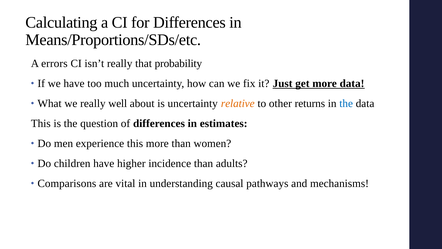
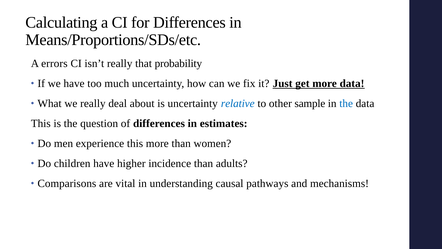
well: well -> deal (118, 103)
relative colour: orange -> blue (238, 103)
returns: returns -> sample (310, 103)
